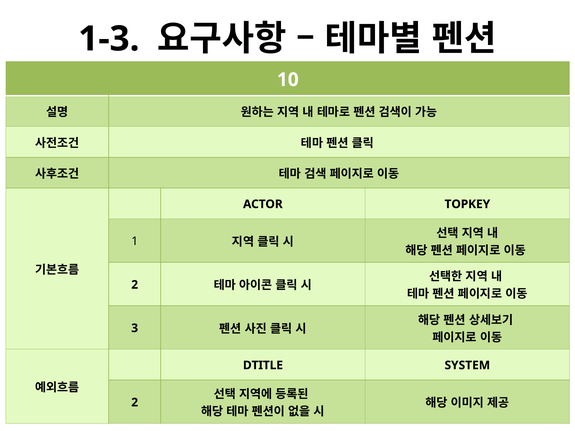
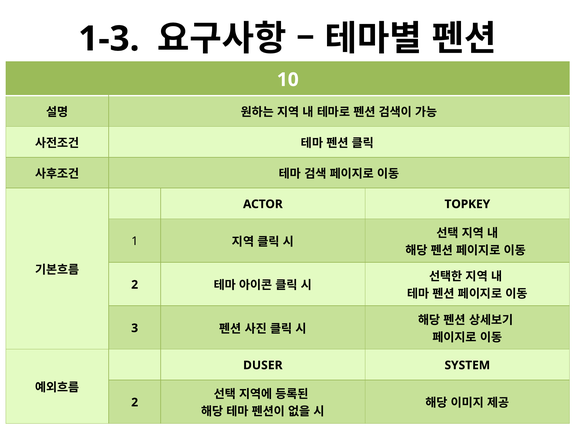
DTITLE: DTITLE -> DUSER (263, 365)
